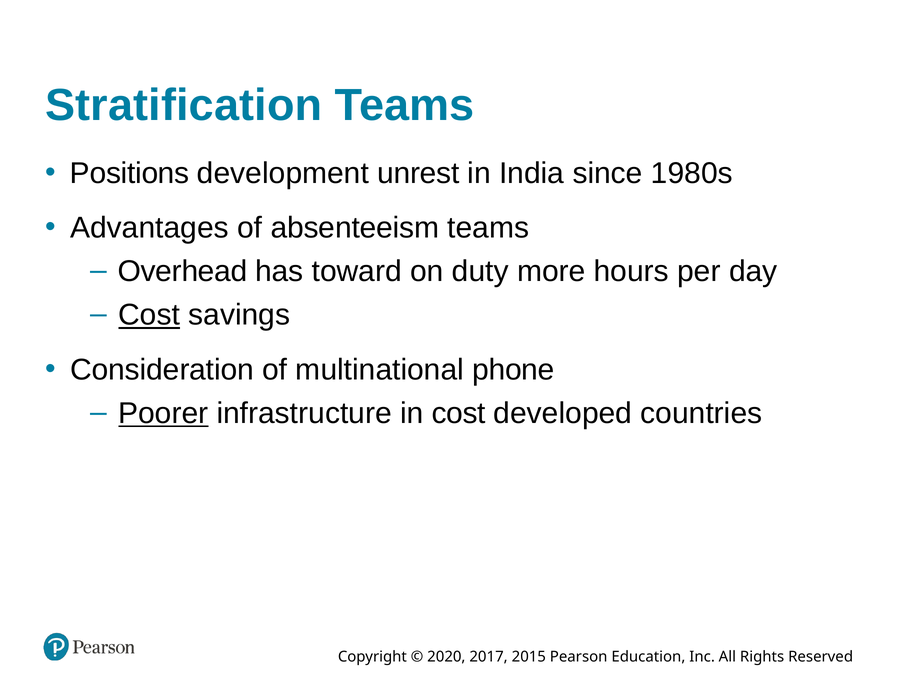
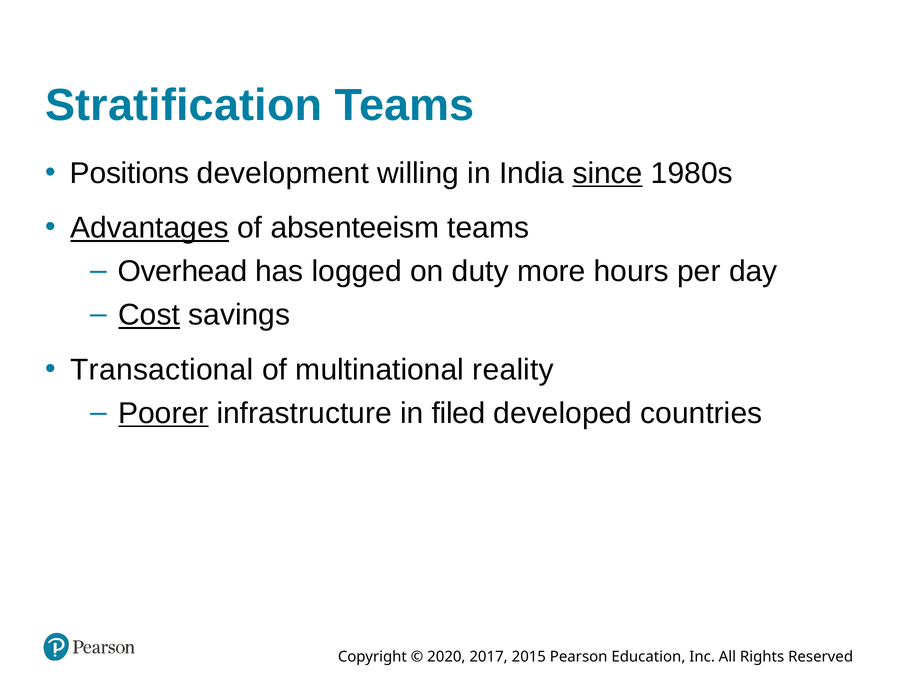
unrest: unrest -> willing (418, 173)
since underline: none -> present (608, 173)
Advantages underline: none -> present (150, 228)
toward: toward -> logged (357, 272)
Consideration: Consideration -> Transactional (162, 370)
phone: phone -> reality (513, 370)
in cost: cost -> filed (459, 414)
